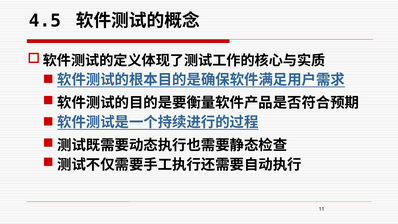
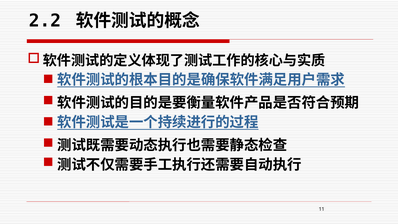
4.5: 4.5 -> 2.2 (45, 21)
